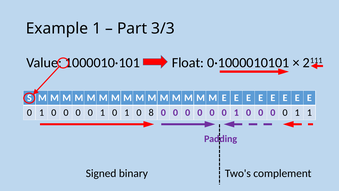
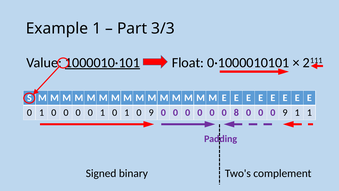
1000010·101 underline: none -> present (102, 63)
1 0 8: 8 -> 9 (151, 112)
1: 1 -> 8 (236, 112)
0: 0 -> 9 (285, 112)
